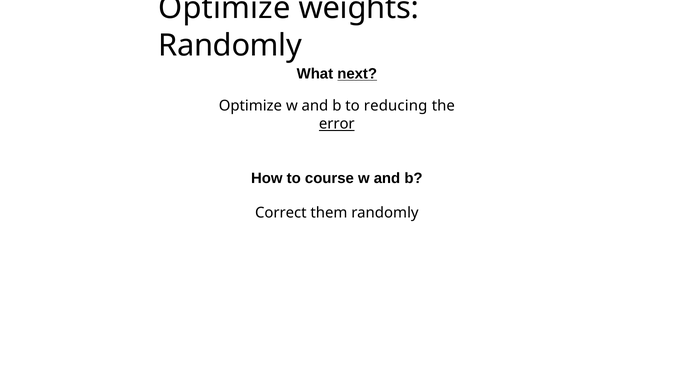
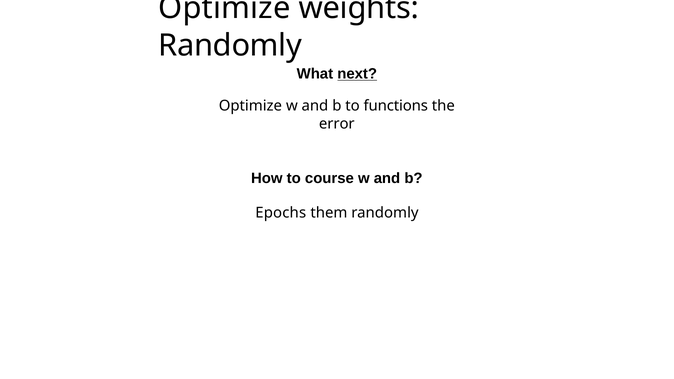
reducing: reducing -> functions (396, 106)
error underline: present -> none (337, 124)
Correct: Correct -> Epochs (281, 213)
